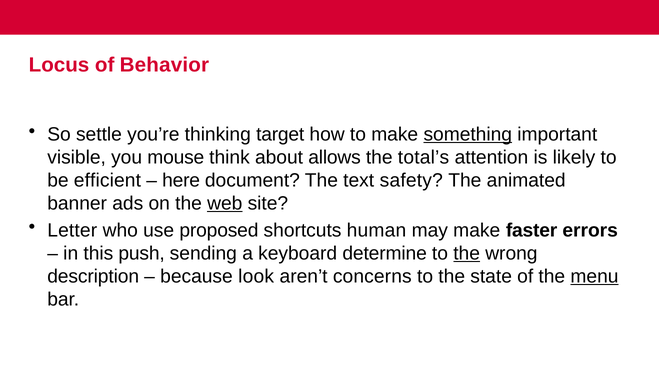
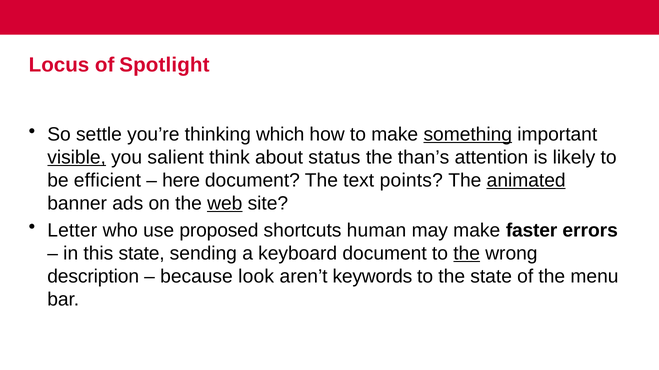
Behavior: Behavior -> Spotlight (164, 65)
target: target -> which (280, 135)
visible underline: none -> present (77, 158)
mouse: mouse -> salient (176, 158)
allows: allows -> status (334, 158)
total’s: total’s -> than’s (424, 158)
safety: safety -> points (411, 181)
animated underline: none -> present (526, 181)
this push: push -> state (142, 254)
keyboard determine: determine -> document (385, 254)
concerns: concerns -> keywords (372, 277)
menu underline: present -> none (594, 277)
